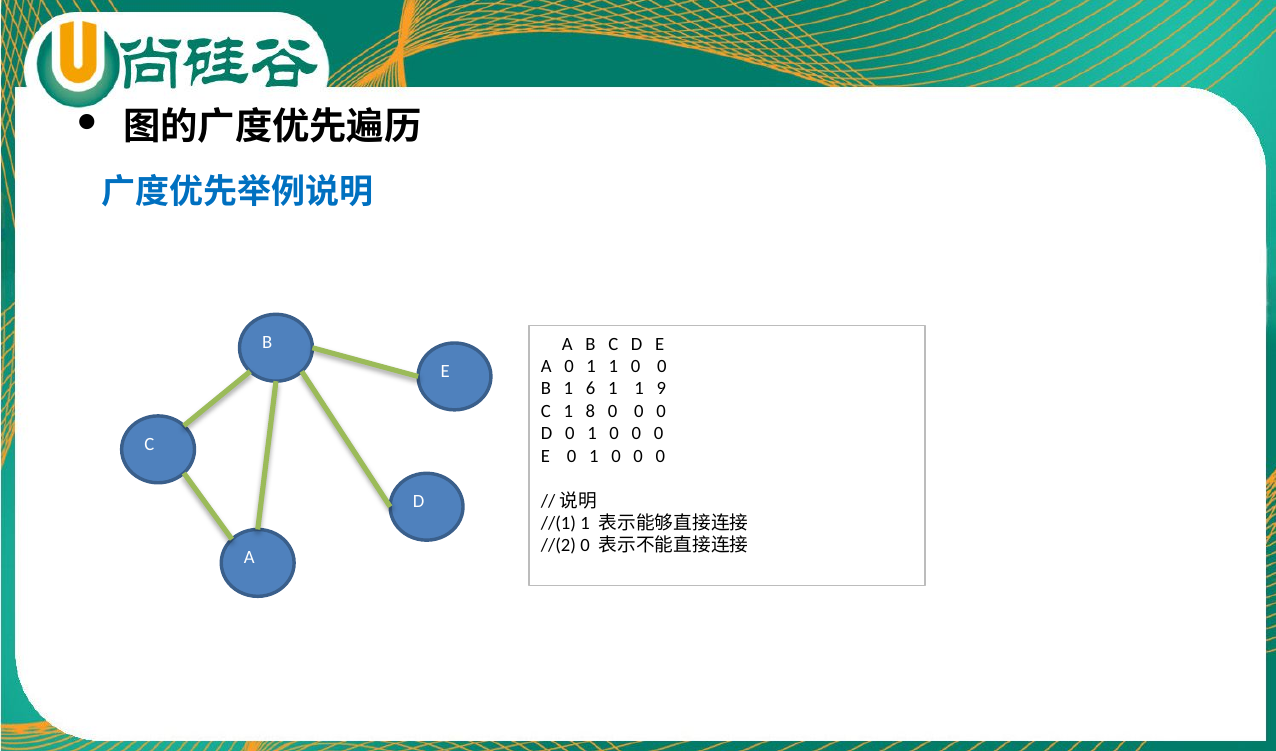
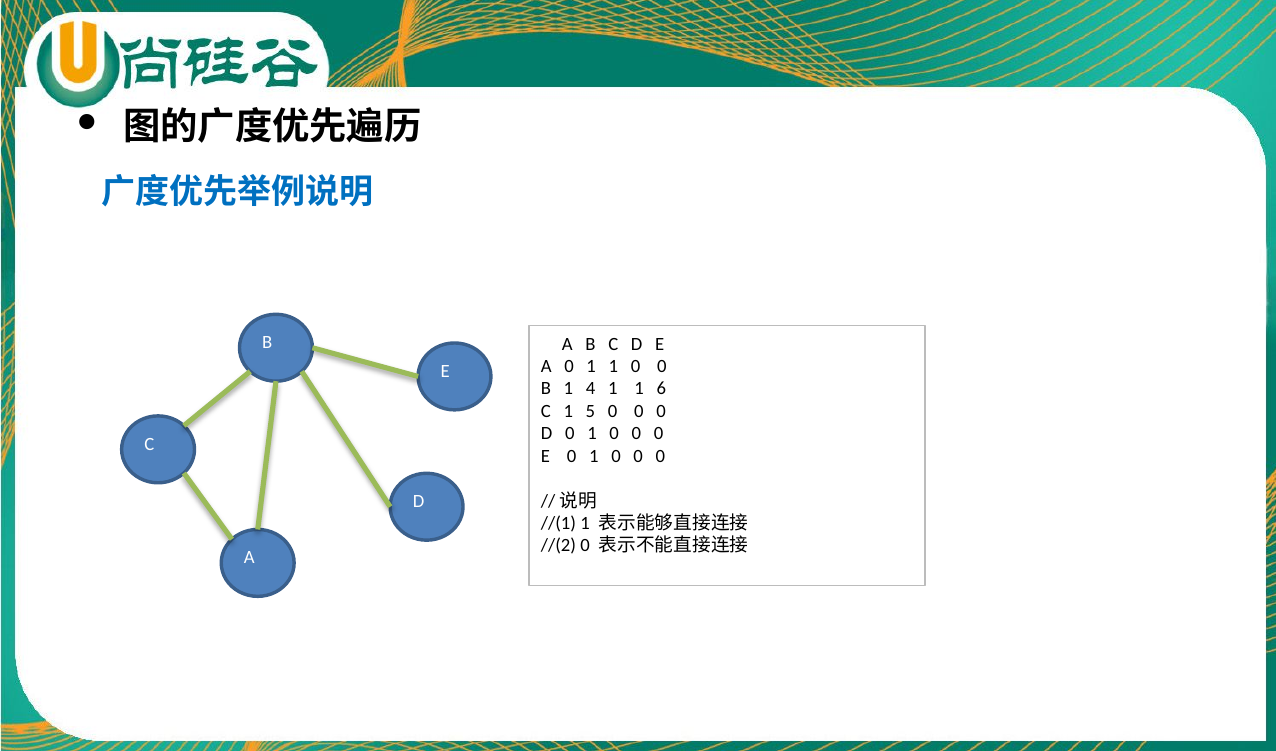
6: 6 -> 4 (591, 389)
9: 9 -> 6 (661, 389)
8: 8 -> 5 (590, 411)
